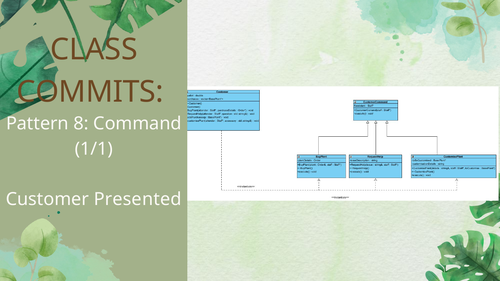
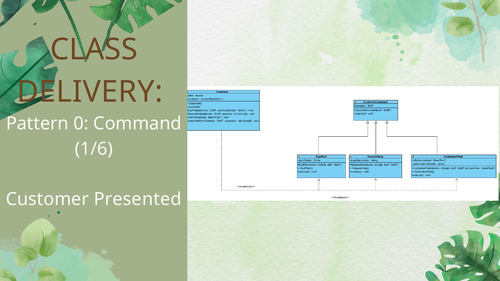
COMMITS: COMMITS -> DELIVERY (90, 92)
8: 8 -> 0 (81, 124)
1/1: 1/1 -> 1/6 (94, 149)
